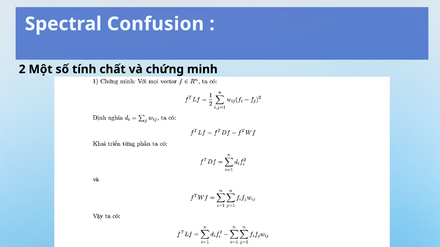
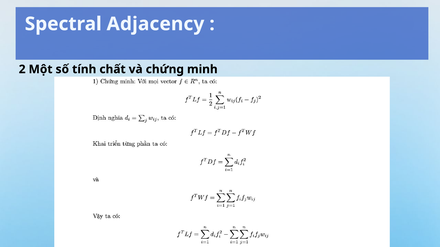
Confusion: Confusion -> Adjacency (155, 24)
